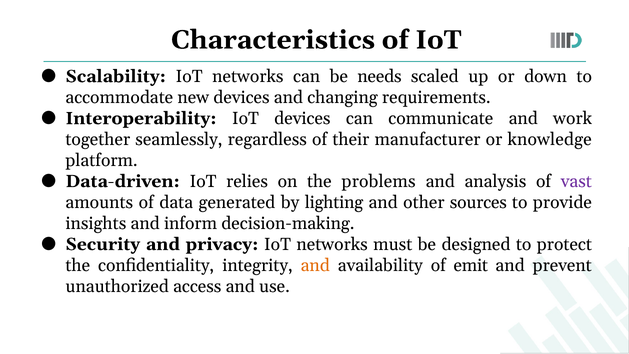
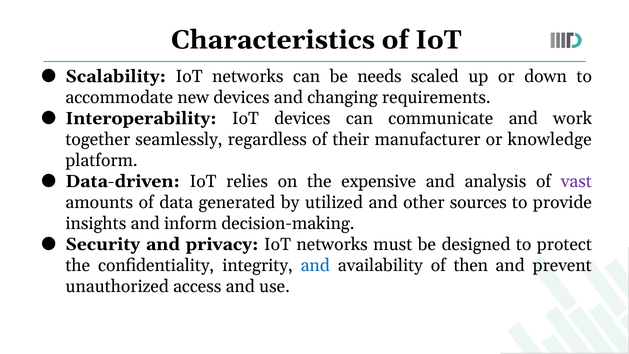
problems: problems -> expensive (379, 181)
lighting: lighting -> utilized (334, 202)
and colour: orange -> blue (315, 265)
emit: emit -> then (471, 265)
